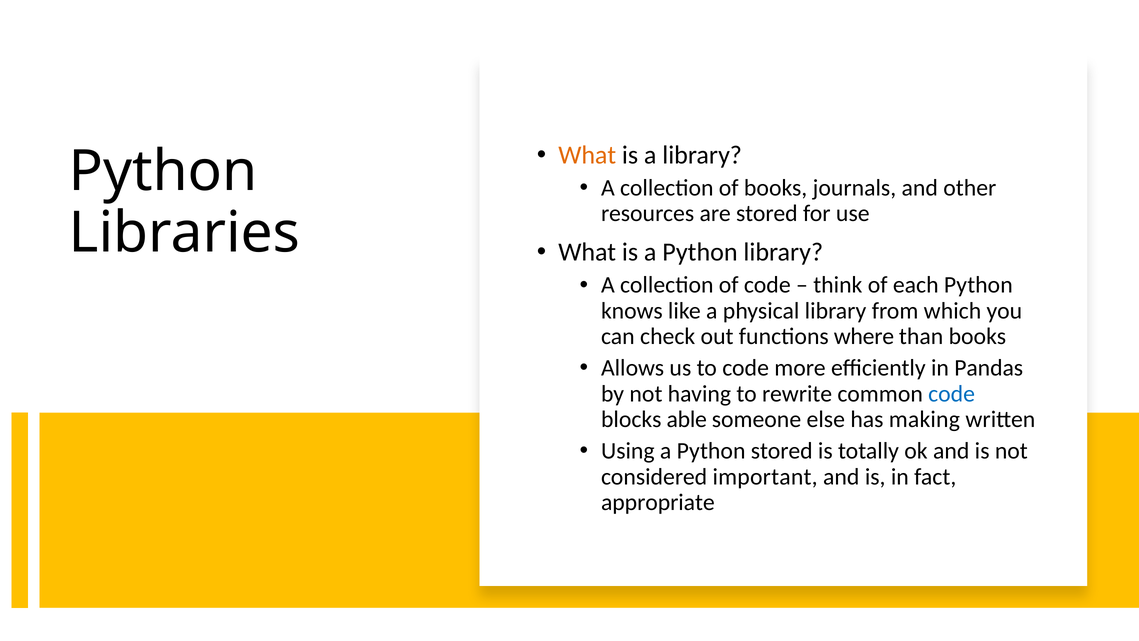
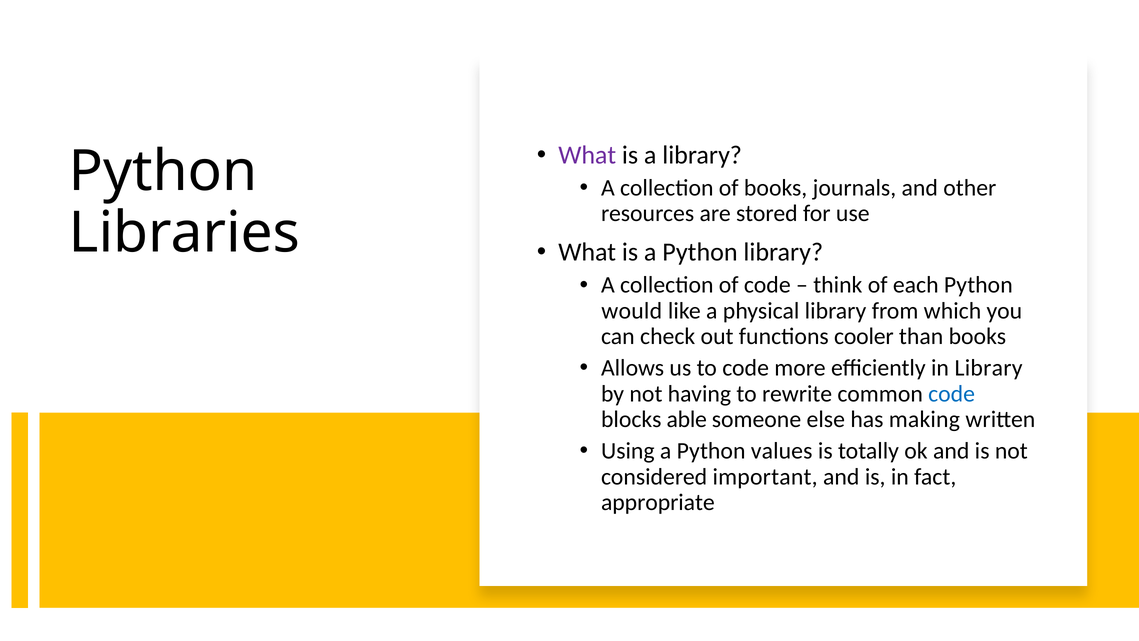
What colour: orange -> purple (587, 155)
knows: knows -> would (632, 311)
where: where -> cooler (864, 336)
in Pandas: Pandas -> Library (989, 368)
Python stored: stored -> values (782, 451)
